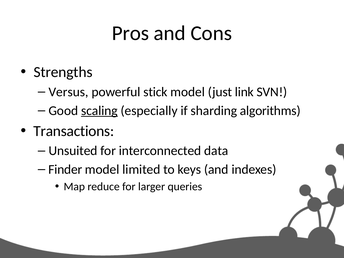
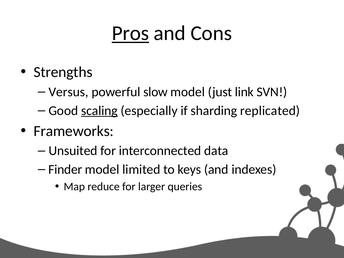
Pros underline: none -> present (130, 33)
stick: stick -> slow (156, 92)
algorithms: algorithms -> replicated (270, 111)
Transactions: Transactions -> Frameworks (74, 131)
